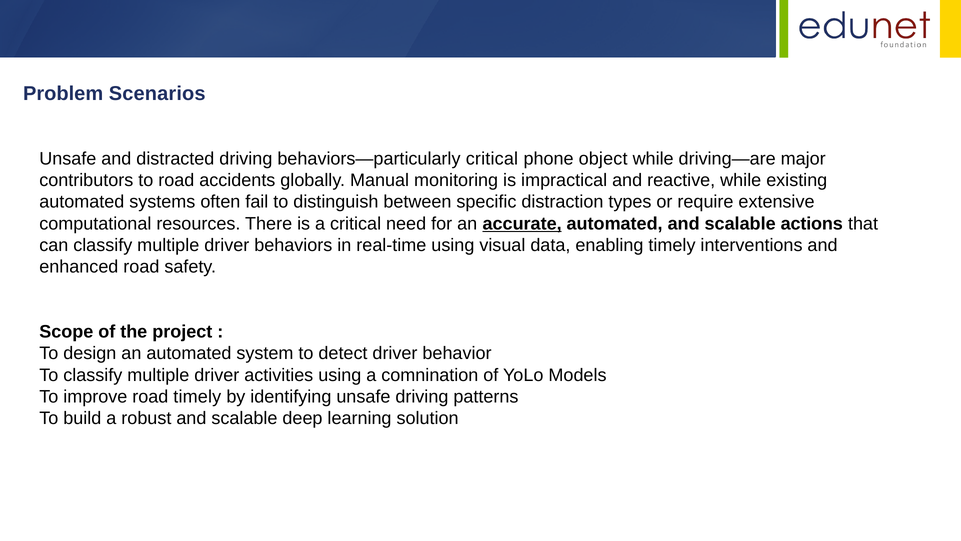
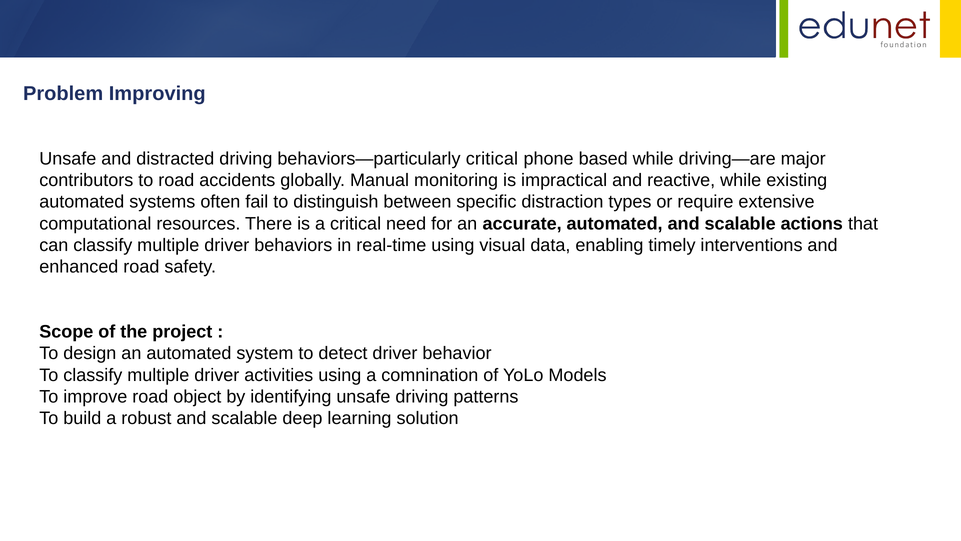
Scenarios: Scenarios -> Improving (157, 94)
object: object -> based (603, 159)
accurate underline: present -> none (522, 223)
road timely: timely -> object (197, 396)
